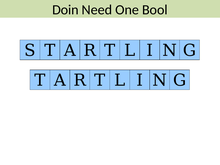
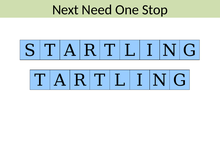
Doin: Doin -> Next (65, 10)
Bool: Bool -> Stop (155, 10)
